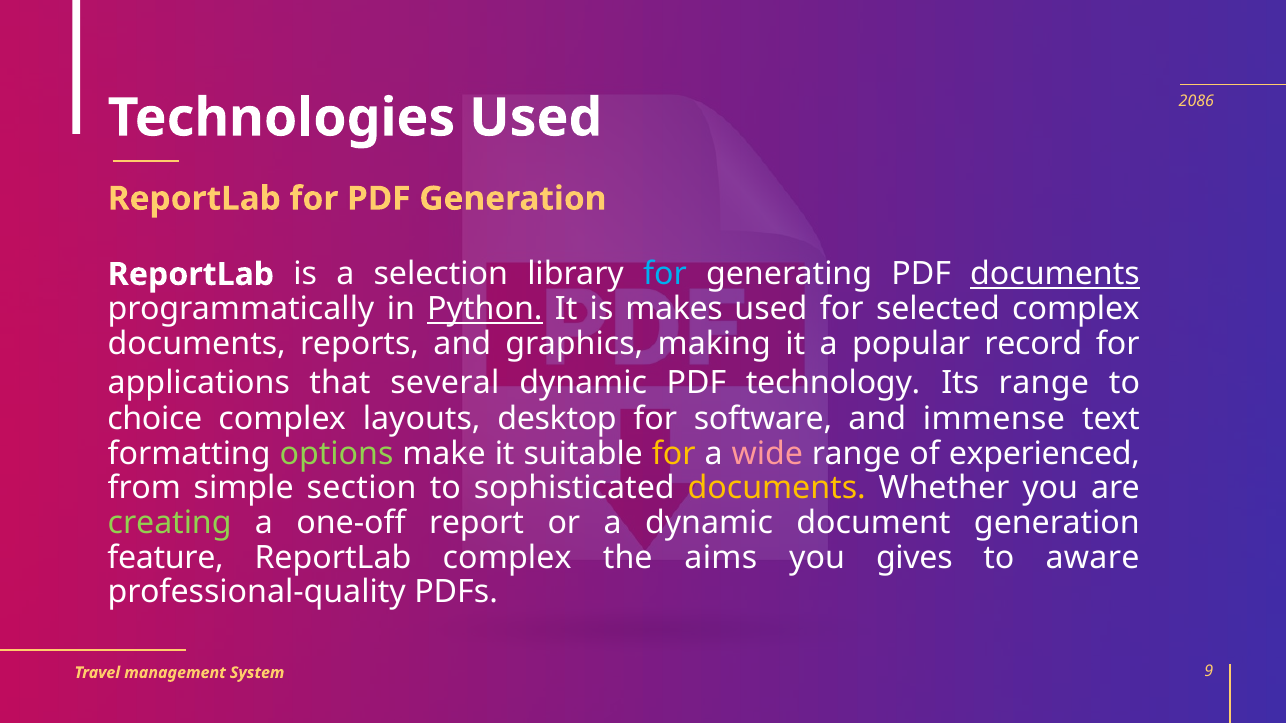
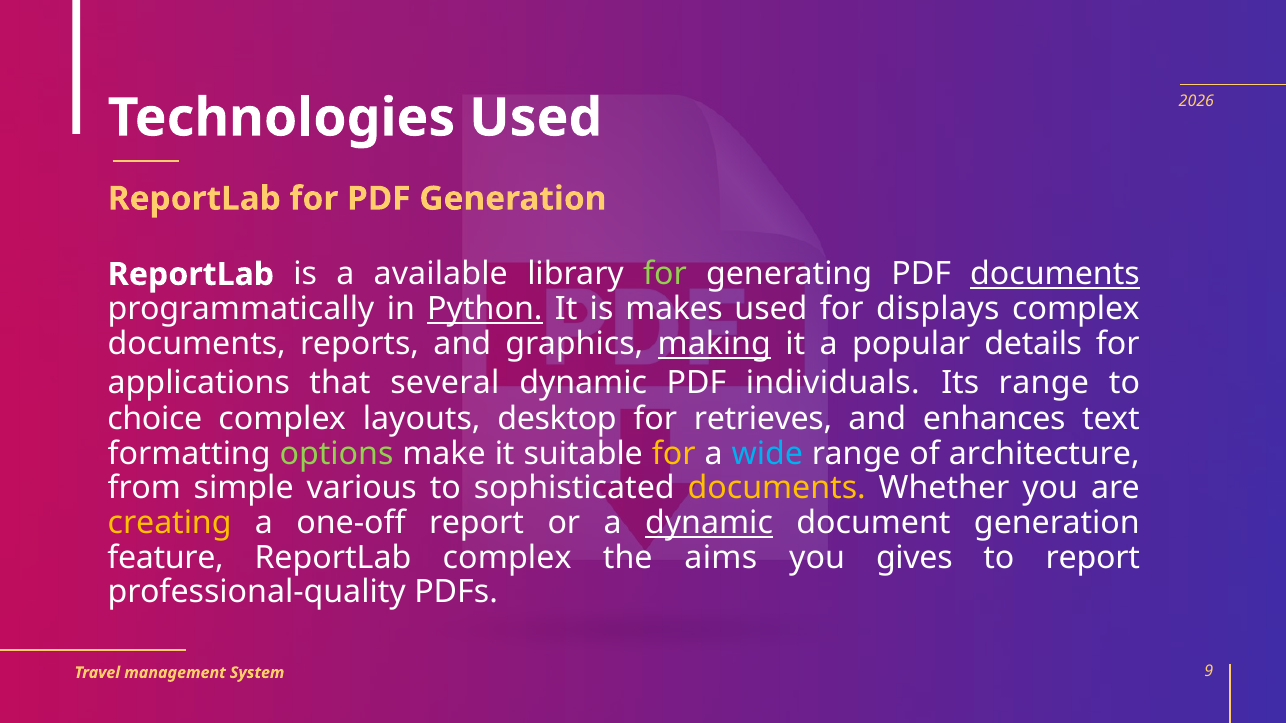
2086: 2086 -> 2026 (1196, 102)
selection: selection -> available (441, 275)
for colour: light blue -> light green (665, 275)
selected: selected -> displays (938, 309)
making underline: none -> present (714, 344)
record: record -> details (1033, 344)
technology: technology -> individuals (833, 383)
software: software -> retrieves (763, 419)
immense: immense -> enhances (994, 419)
wide colour: pink -> light blue (767, 454)
experienced: experienced -> architecture (1044, 454)
section: section -> various (362, 488)
creating colour: light green -> yellow (170, 523)
dynamic underline: none -> present (709, 523)
to aware: aware -> report (1093, 558)
